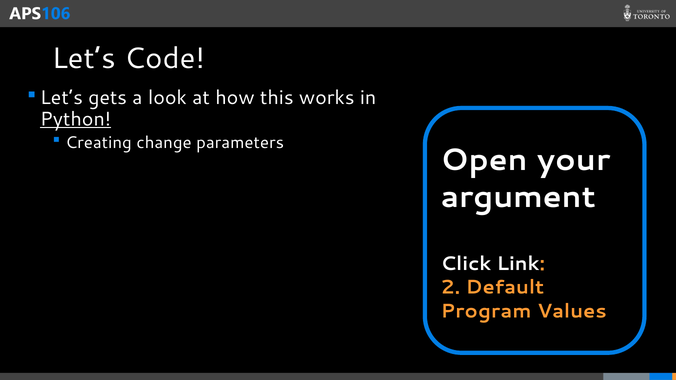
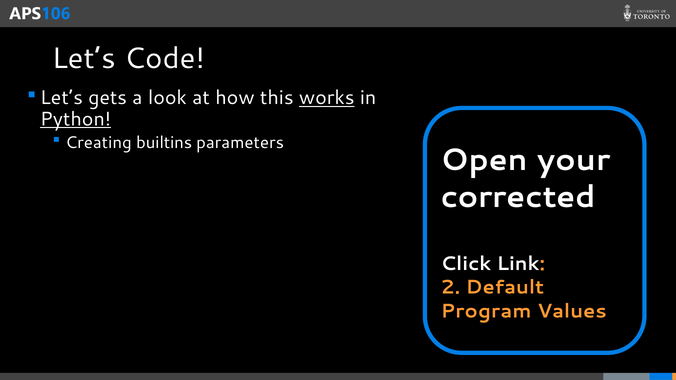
works underline: none -> present (327, 98)
change: change -> builtins (164, 143)
argument: argument -> corrected (518, 197)
